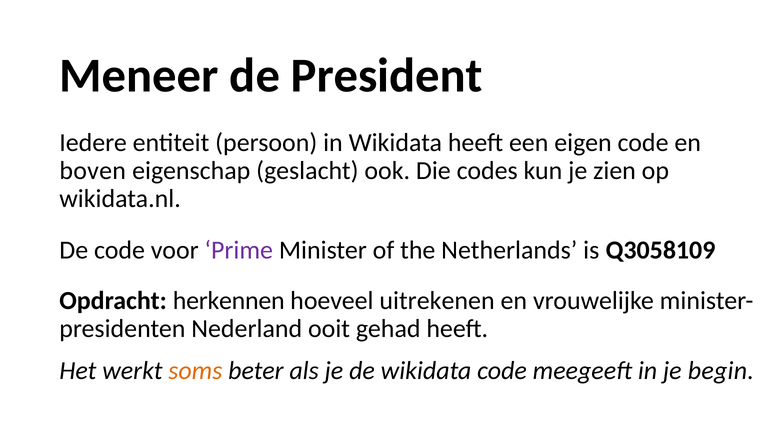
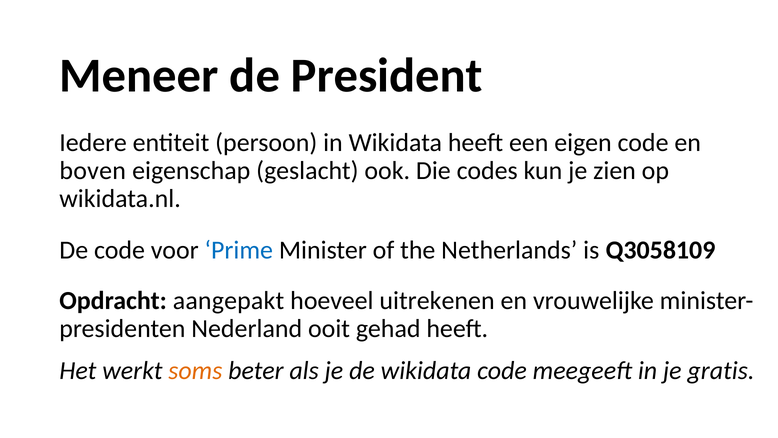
Prime colour: purple -> blue (239, 250)
herkennen: herkennen -> aangepakt (228, 300)
begin: begin -> gratis (721, 370)
